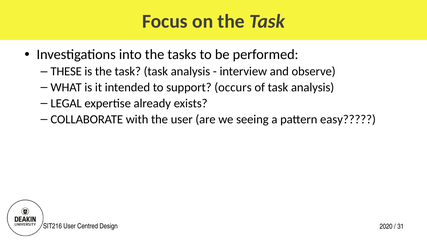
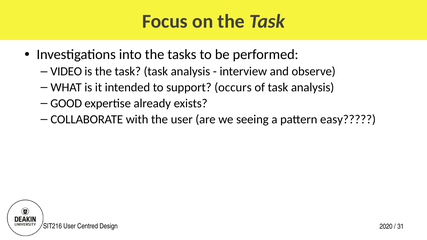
THESE: THESE -> VIDEO (66, 72)
LEGAL: LEGAL -> GOOD (66, 103)
